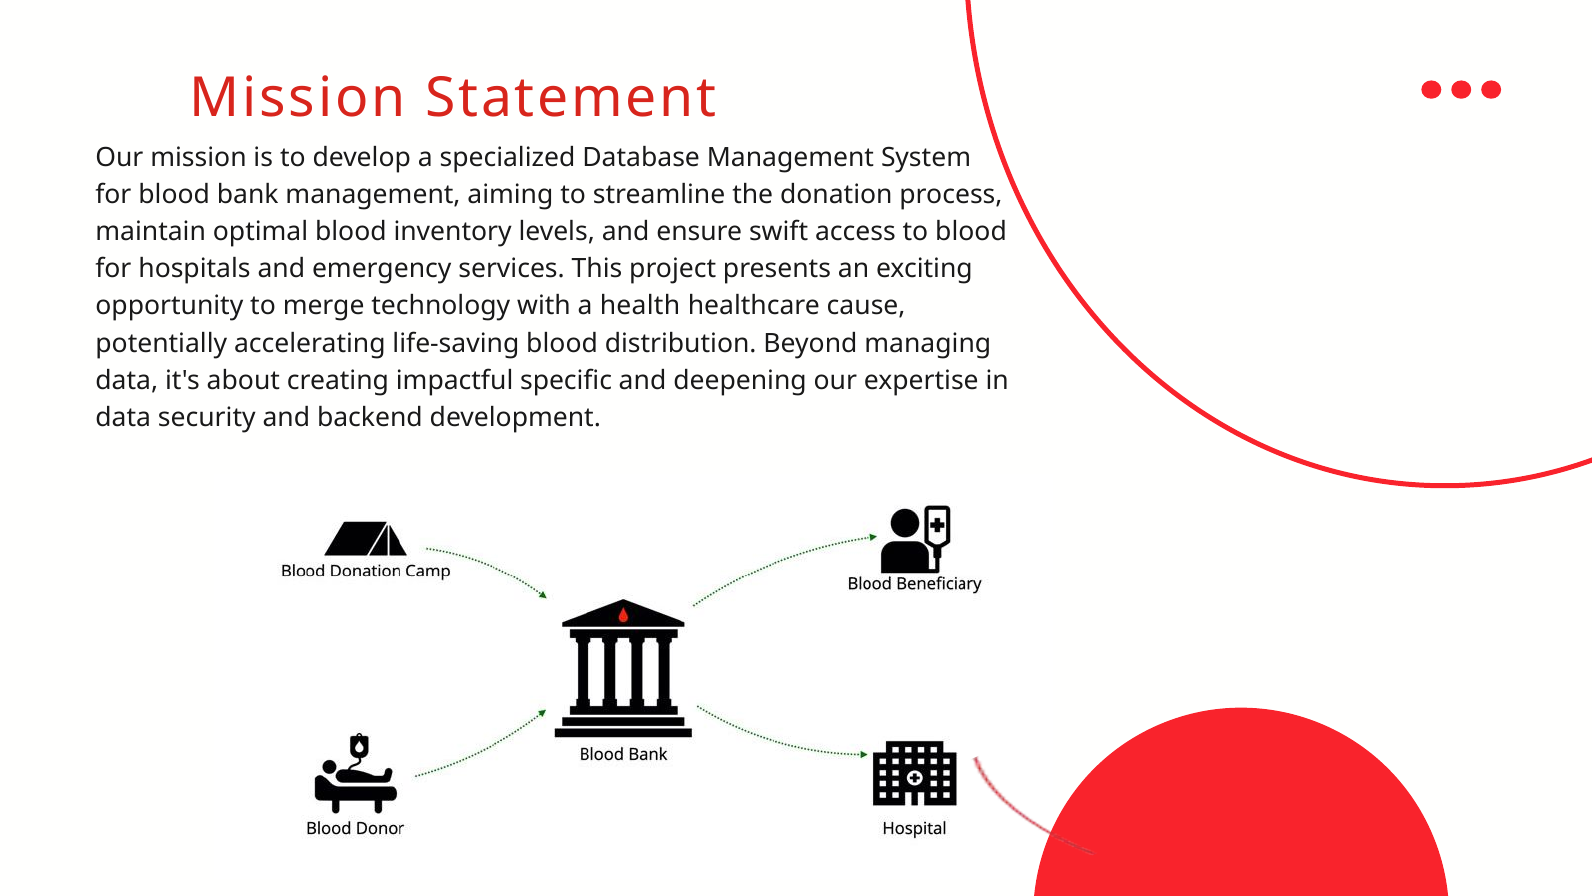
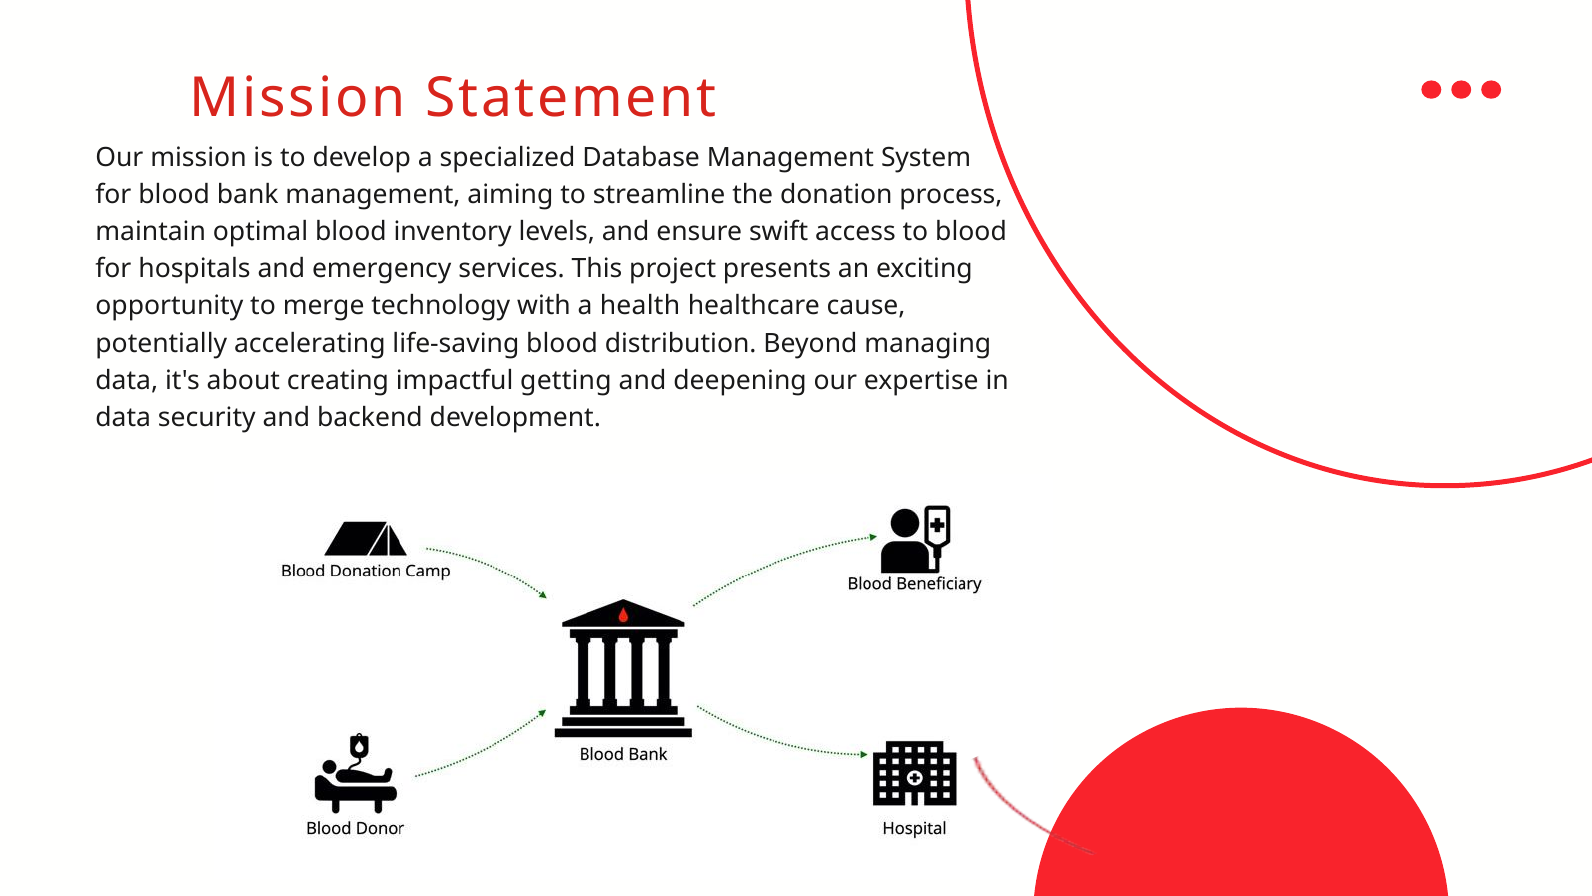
specific: specific -> getting (566, 380)
